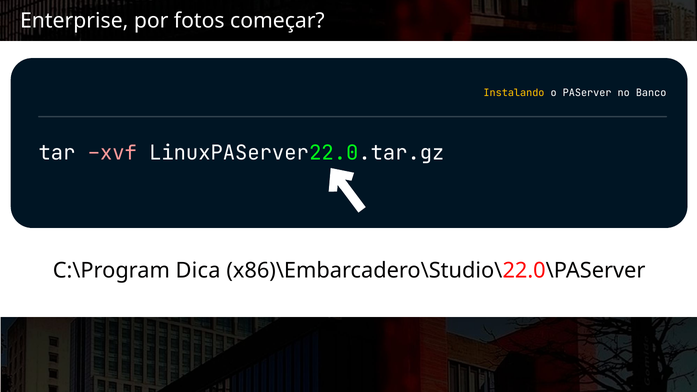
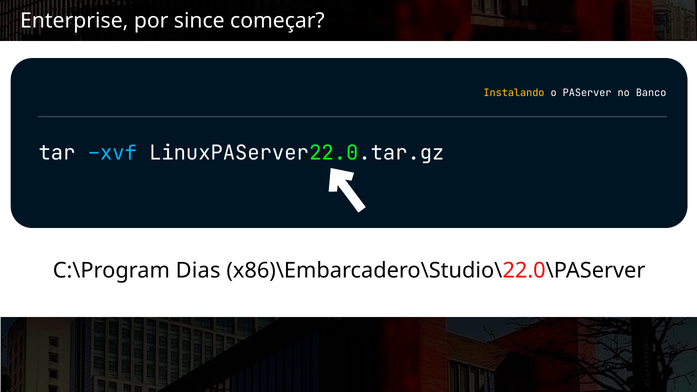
fotos: fotos -> since (199, 21)
xvf colour: pink -> light blue (112, 153)
Dica: Dica -> Dias (198, 271)
